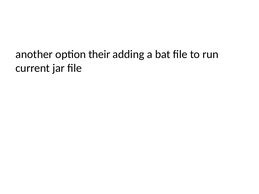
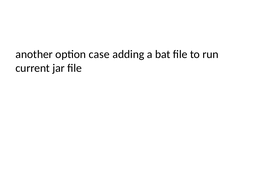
their: their -> case (99, 54)
